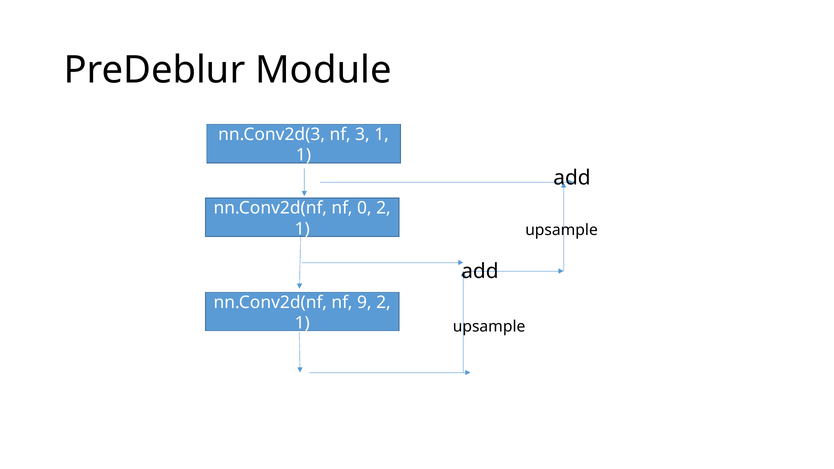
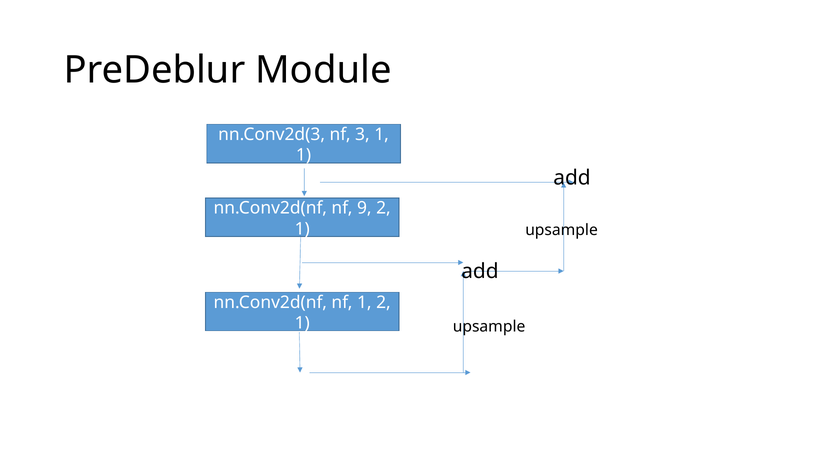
0: 0 -> 9 (364, 208)
nf 9: 9 -> 1 (364, 302)
